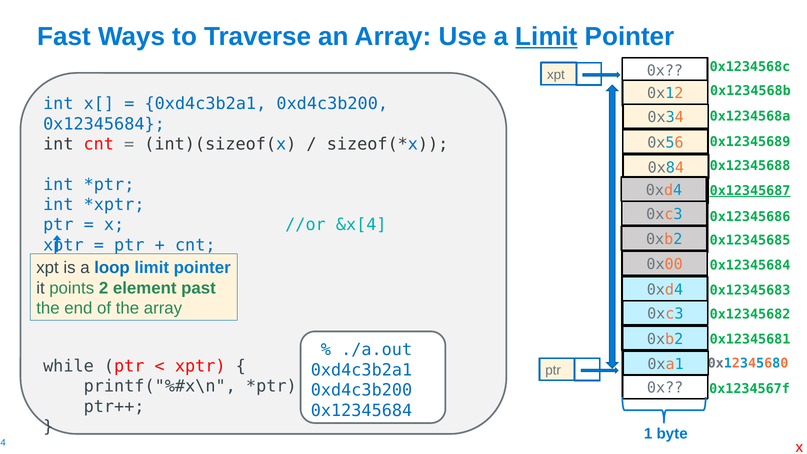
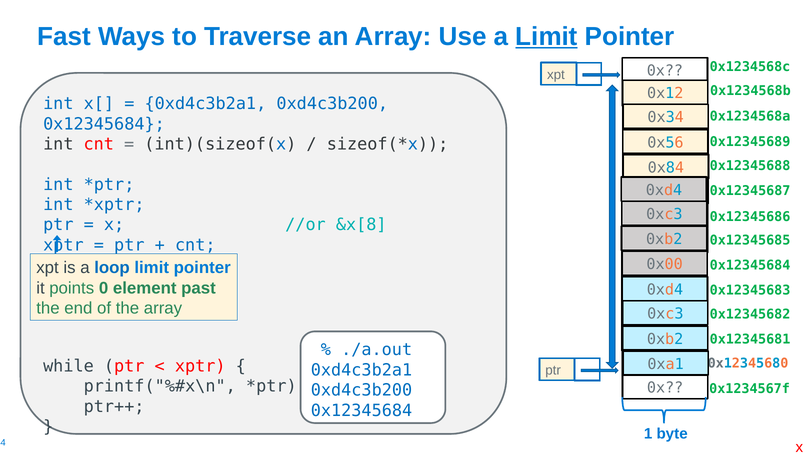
0x12345687 underline: present -> none (750, 191)
&x[4: &x[4 -> &x[8 (361, 225)
2: 2 -> 0 (104, 288)
